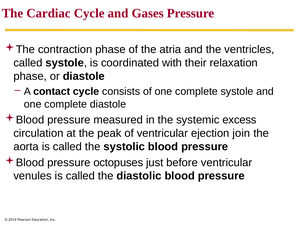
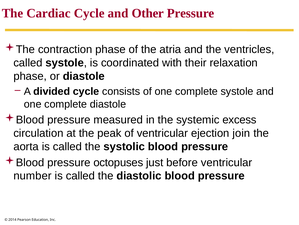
Gases: Gases -> Other (148, 13)
contact: contact -> divided (52, 91)
venules: venules -> number (33, 175)
